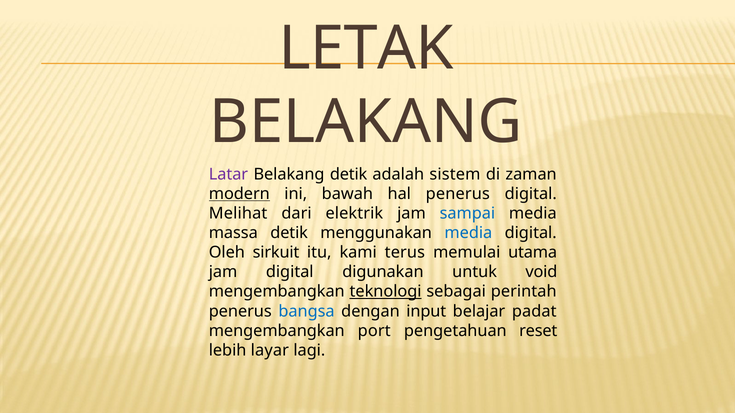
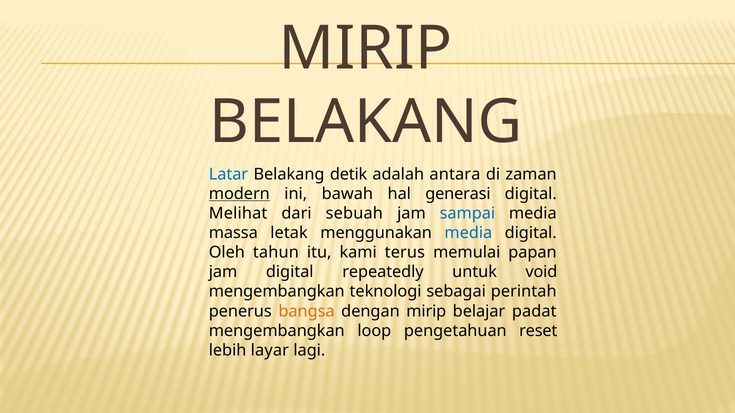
LETAK: LETAK -> MIRIP (366, 49)
Latar colour: purple -> blue (228, 174)
sistem: sistem -> antara (455, 174)
hal penerus: penerus -> generasi (458, 194)
elektrik: elektrik -> sebuah (354, 214)
massa detik: detik -> letak (289, 233)
sirkuit: sirkuit -> tahun (276, 253)
utama: utama -> papan (533, 253)
digunakan: digunakan -> repeatedly (383, 272)
teknologi underline: present -> none (386, 292)
bangsa colour: blue -> orange (307, 312)
dengan input: input -> mirip (426, 312)
port: port -> loop (374, 331)
